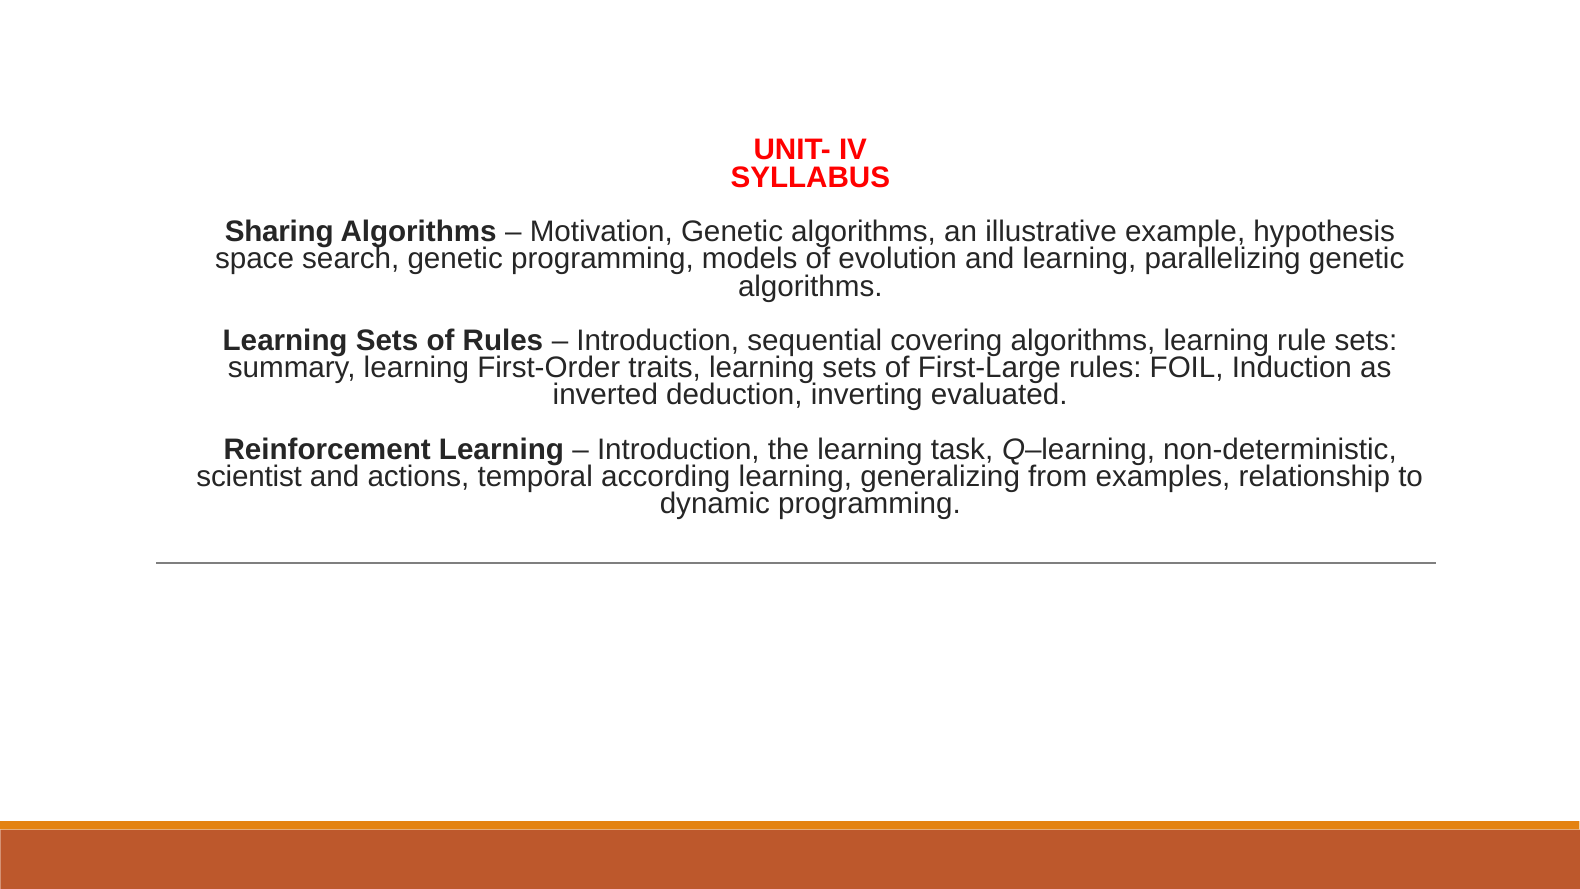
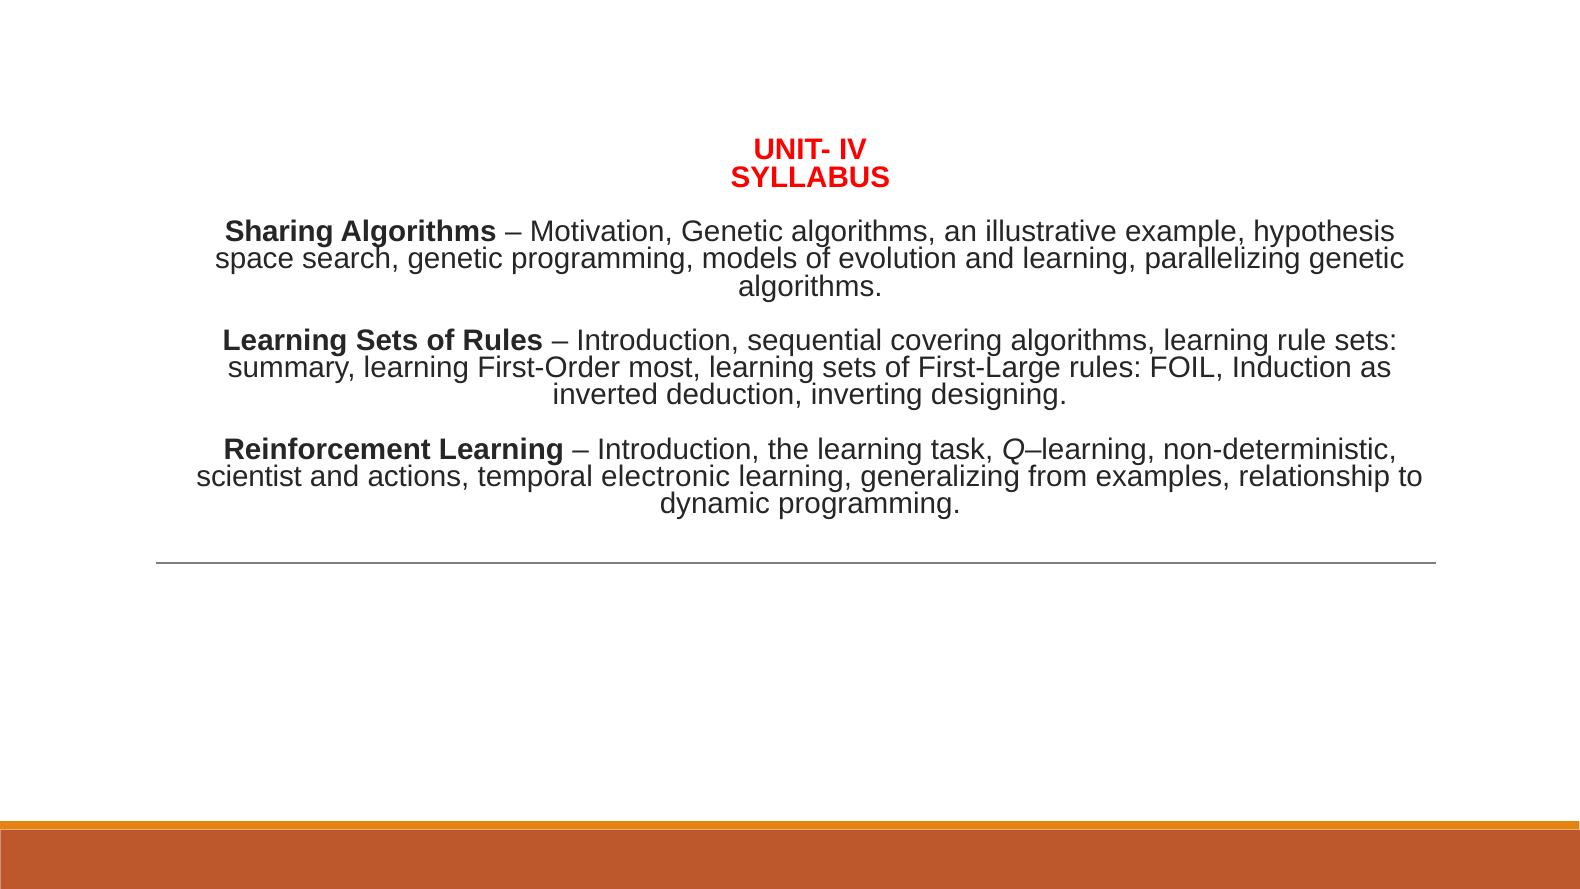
traits: traits -> most (665, 368)
evaluated: evaluated -> designing (999, 395)
according: according -> electronic (666, 477)
